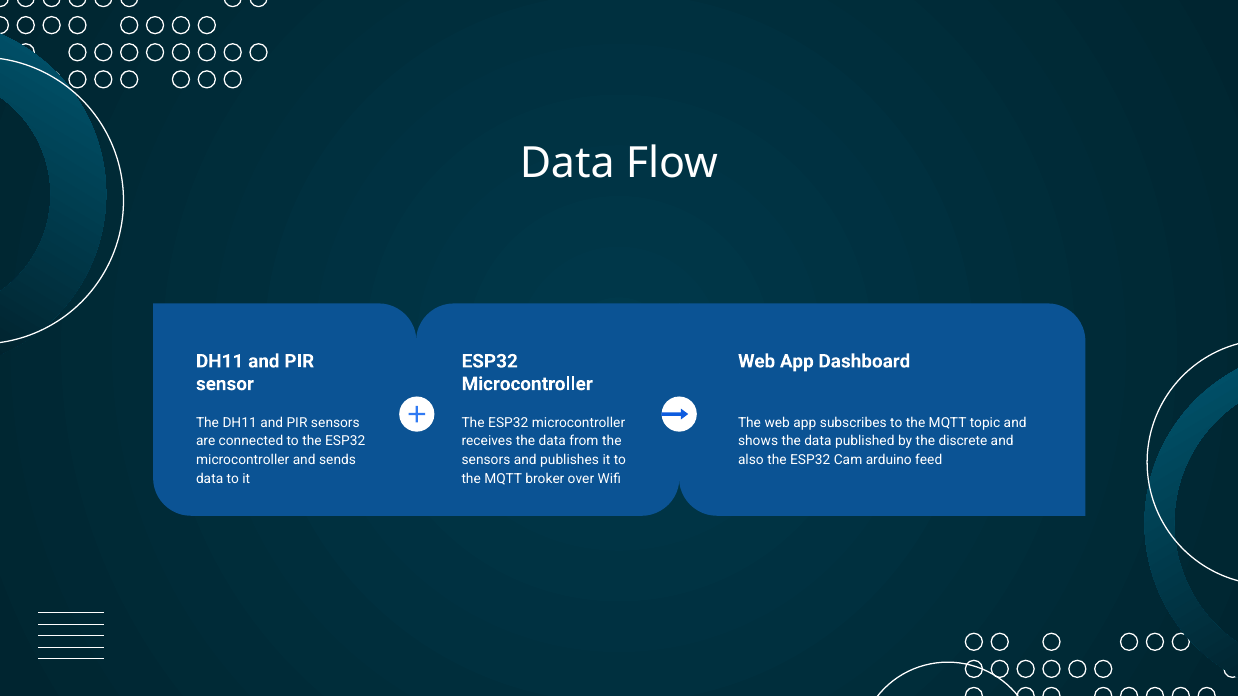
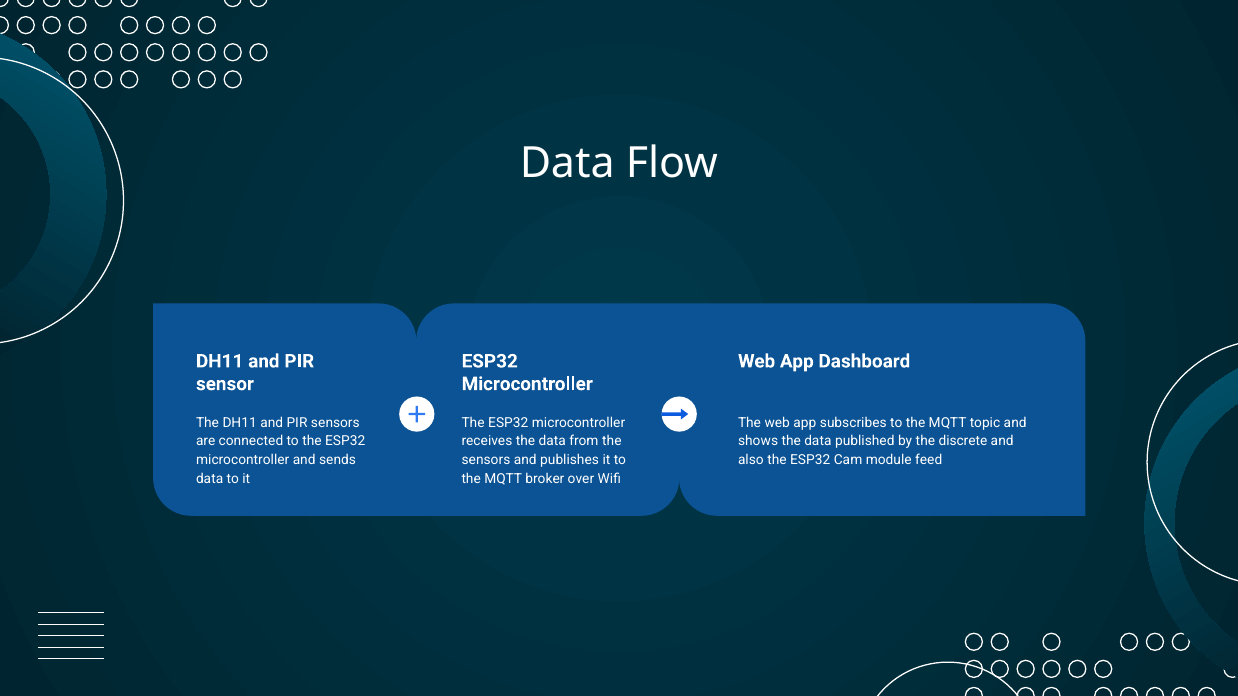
arduino: arduino -> module (889, 461)
